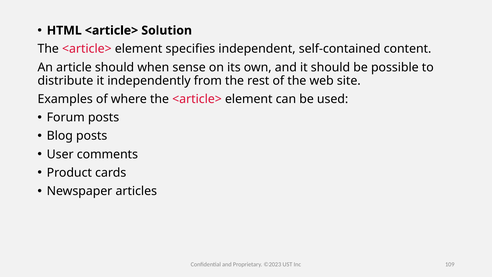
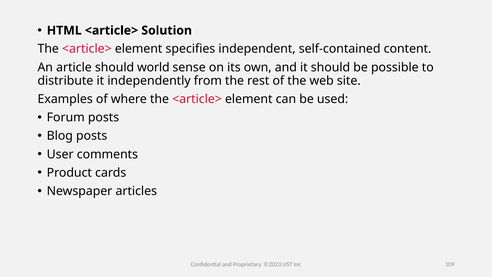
when: when -> world (153, 67)
